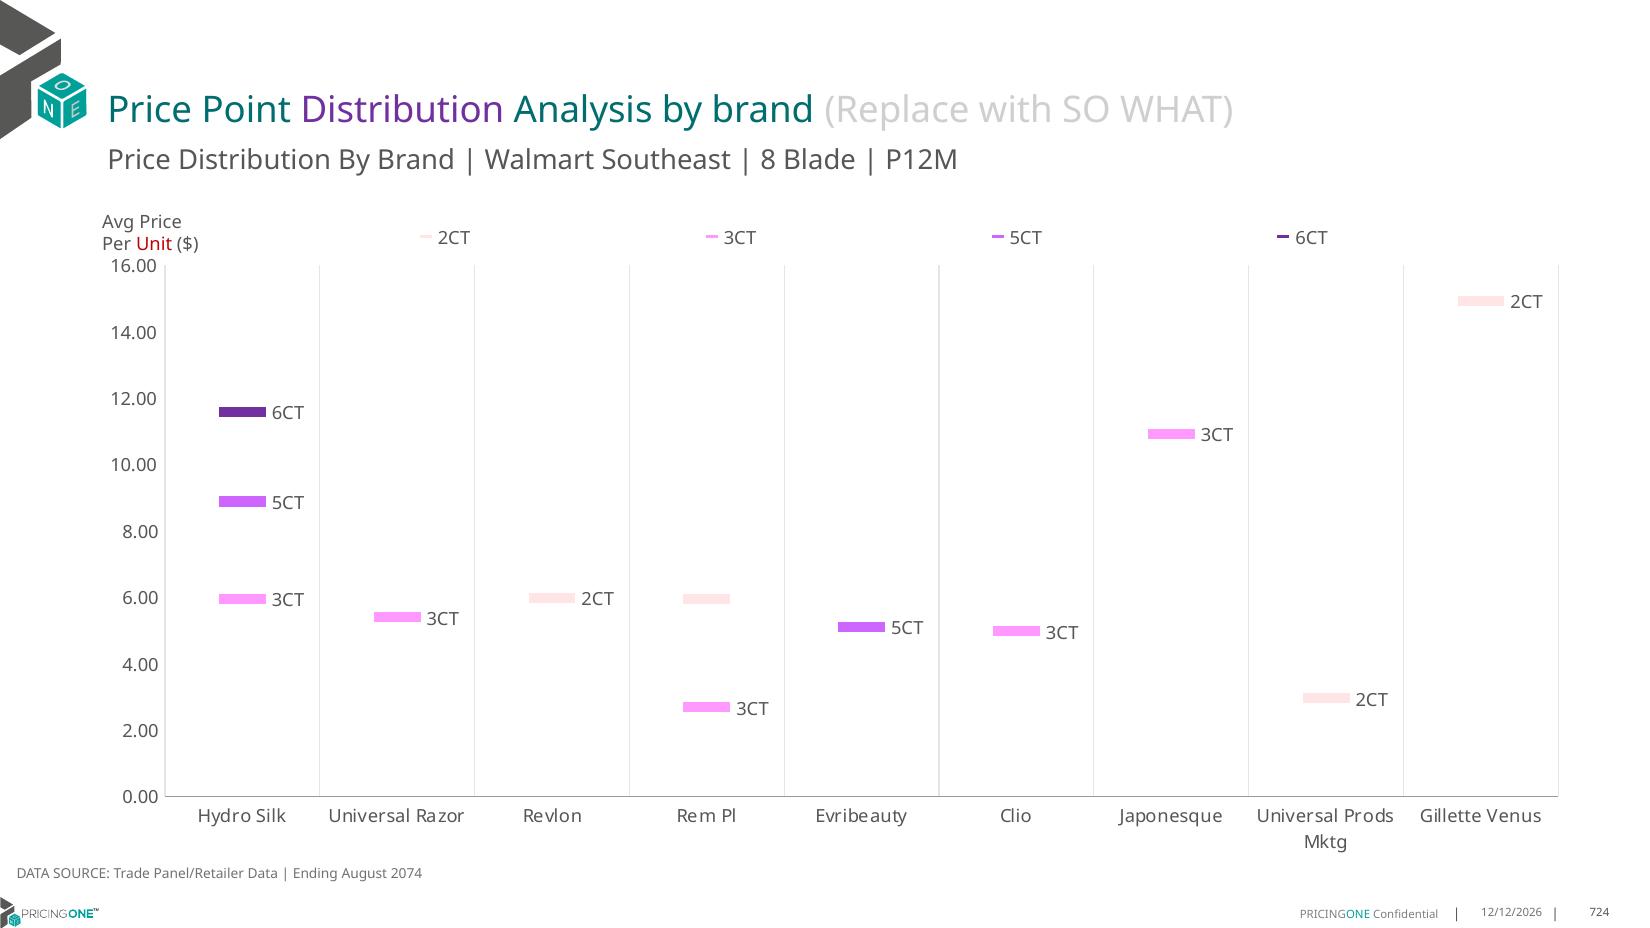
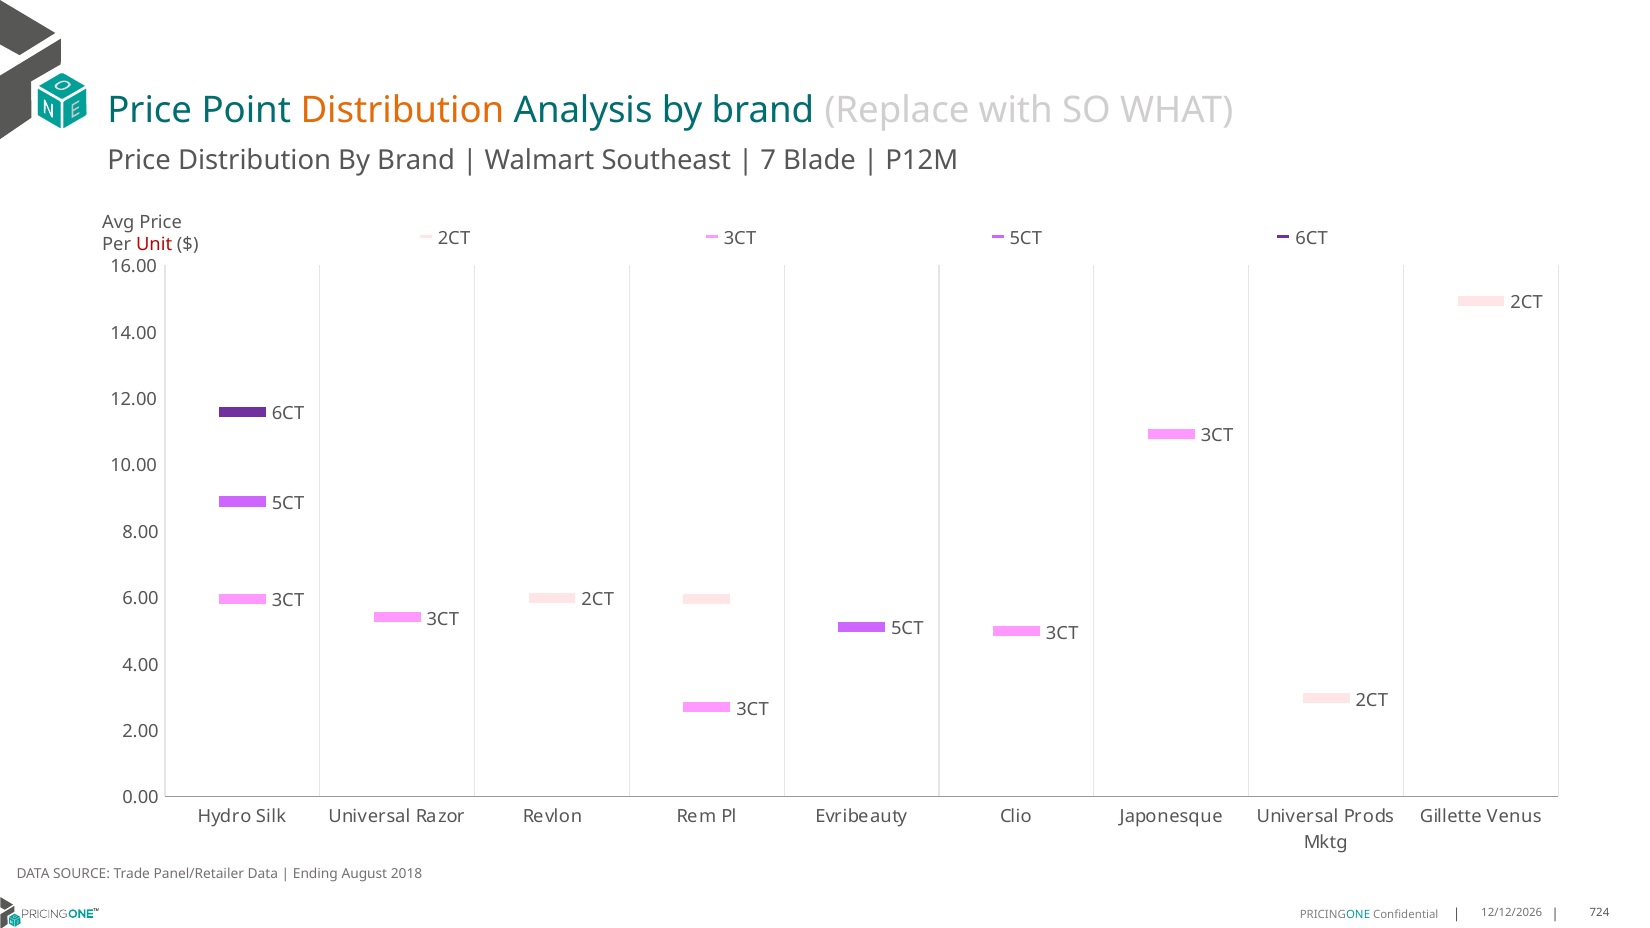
Distribution colour: purple -> orange (402, 111)
8: 8 -> 7 (768, 161)
2074: 2074 -> 2018 (407, 874)
